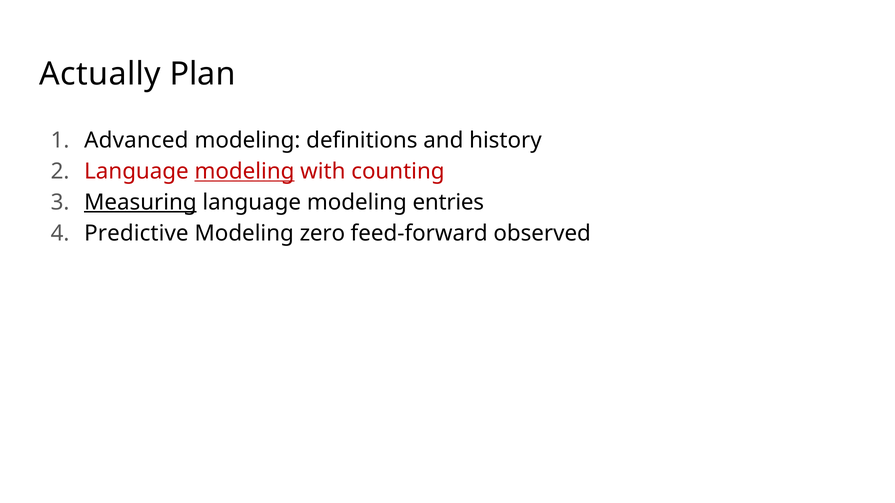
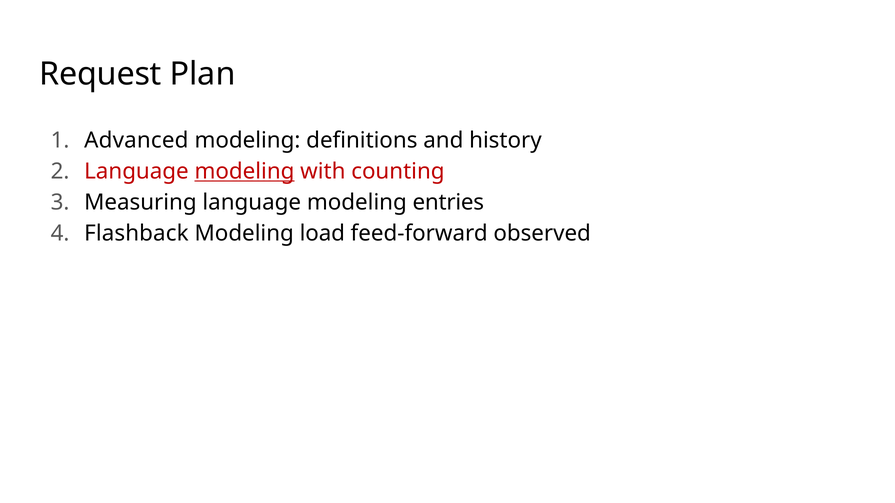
Actually: Actually -> Request (100, 74)
Measuring underline: present -> none (140, 202)
Predictive: Predictive -> Flashback (136, 233)
zero: zero -> load (322, 233)
